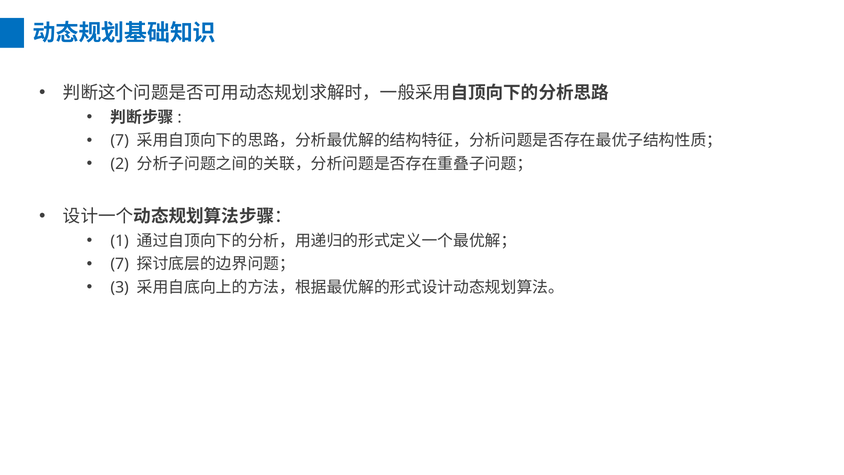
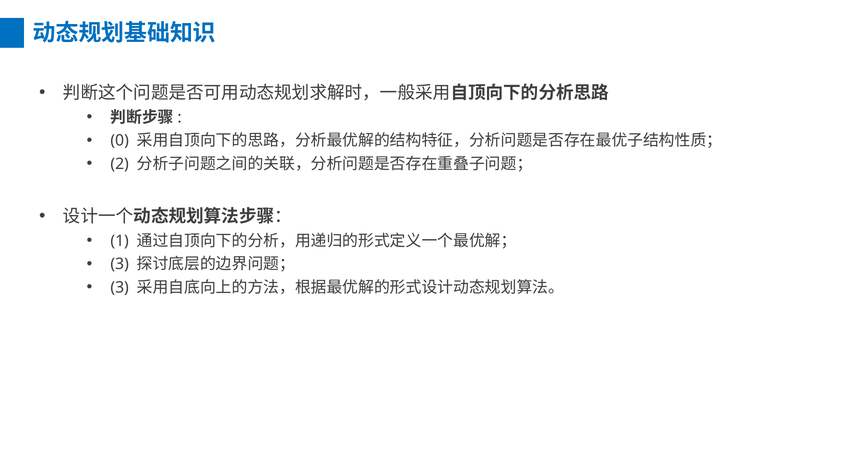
7: 7 -> 0 (120, 141)
7: 7 -> 3 (120, 264)
